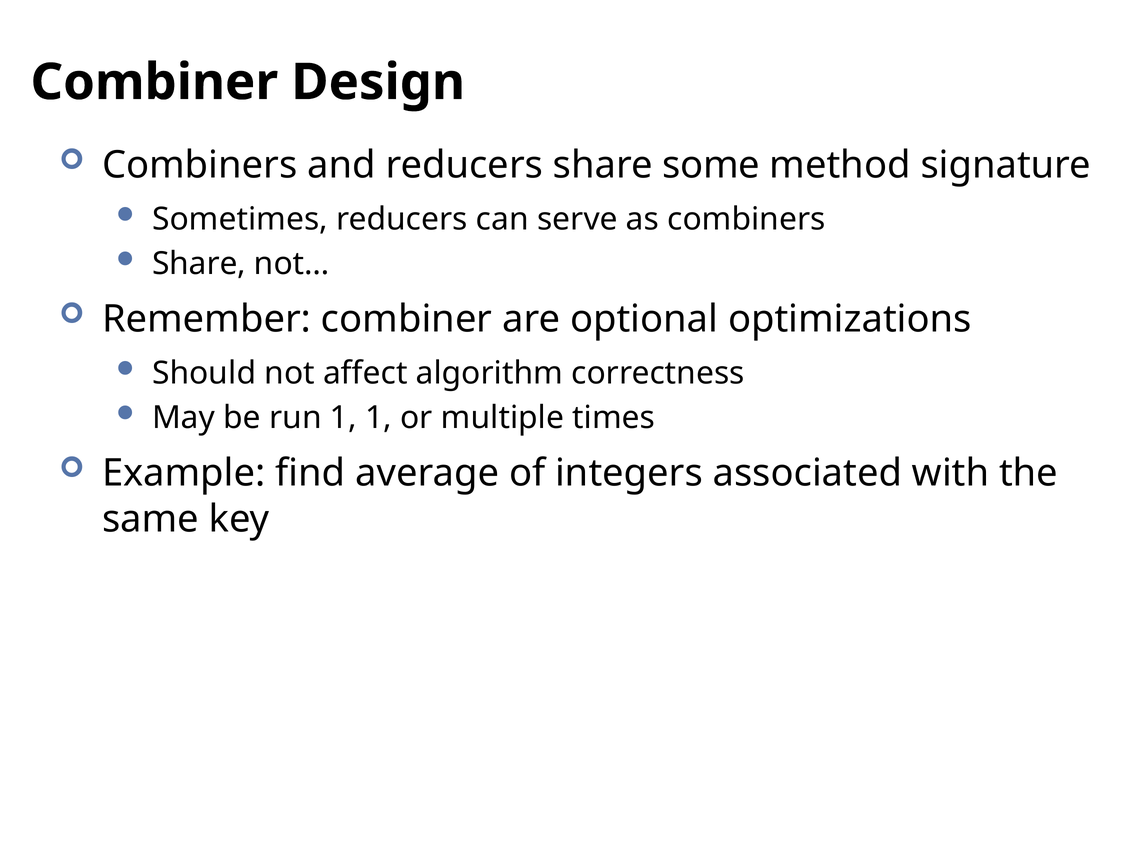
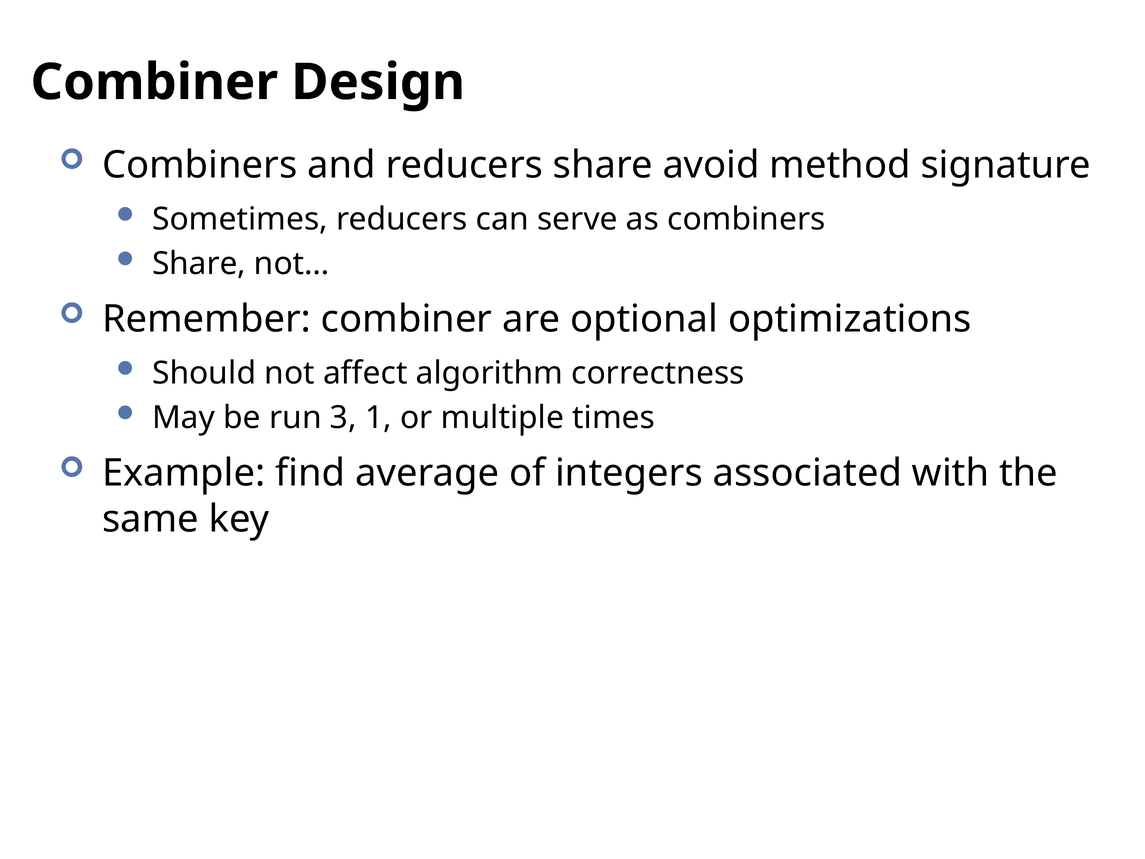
some: some -> avoid (711, 165)
run 1: 1 -> 3 (343, 418)
